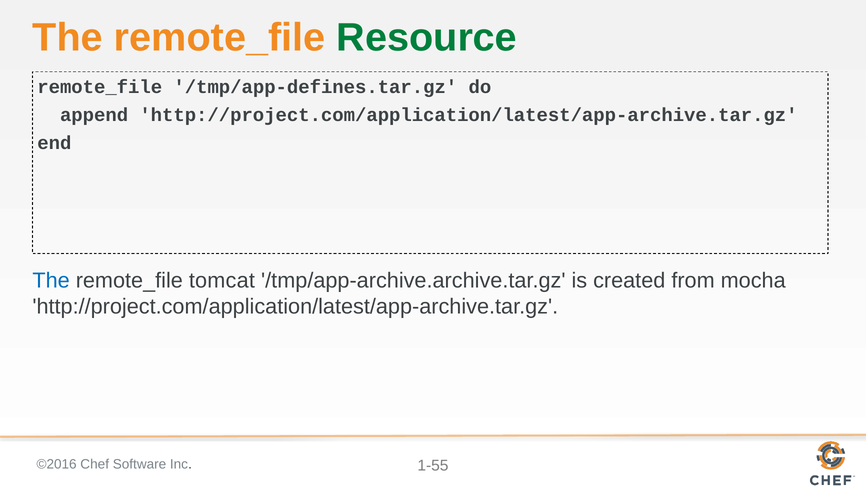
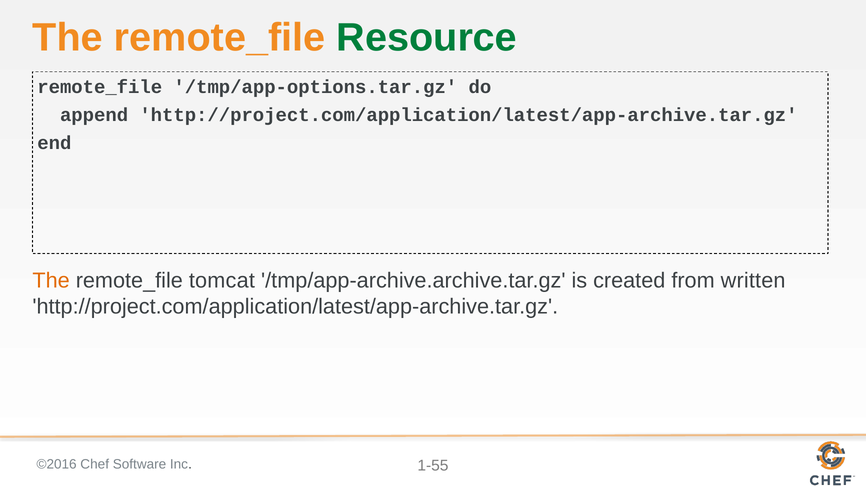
/tmp/app-defines.tar.gz: /tmp/app-defines.tar.gz -> /tmp/app-options.tar.gz (315, 87)
The colour: blue -> orange (51, 281)
mocha: mocha -> written (753, 281)
